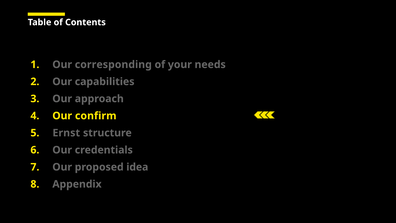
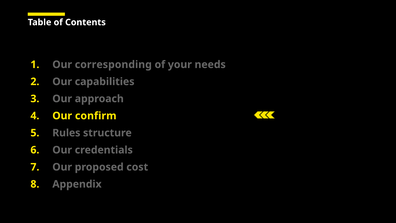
Ernst: Ernst -> Rules (66, 133)
idea: idea -> cost (137, 167)
